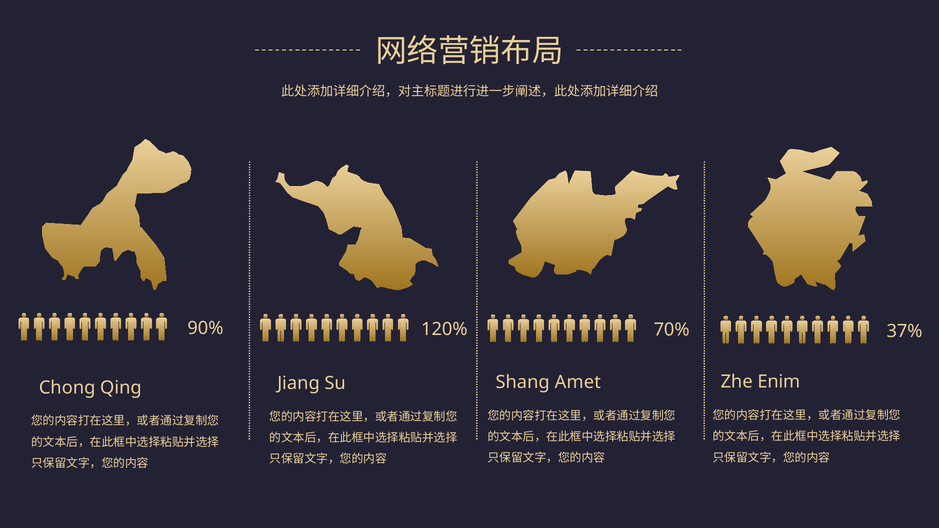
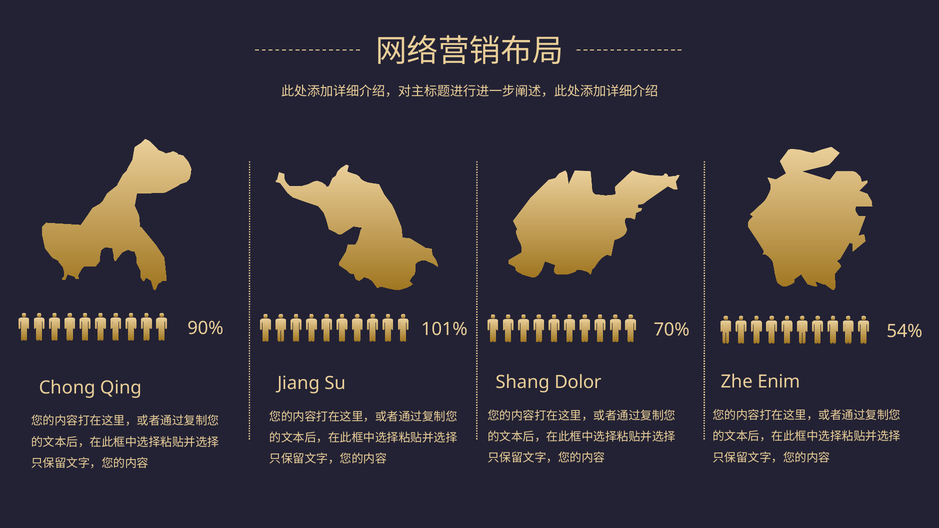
120%: 120% -> 101% (444, 329)
37%: 37% -> 54% (905, 331)
Amet: Amet -> Dolor (578, 382)
